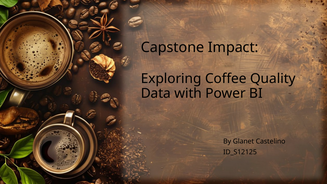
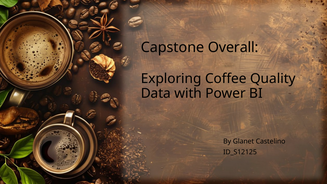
Impact: Impact -> Overall (233, 47)
